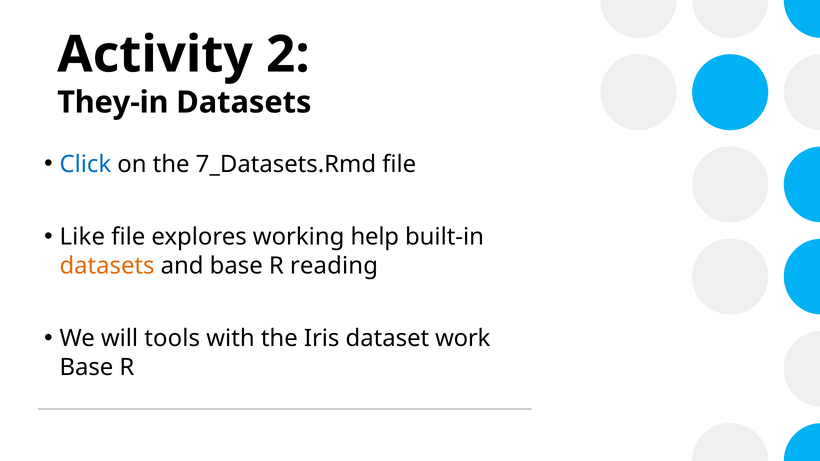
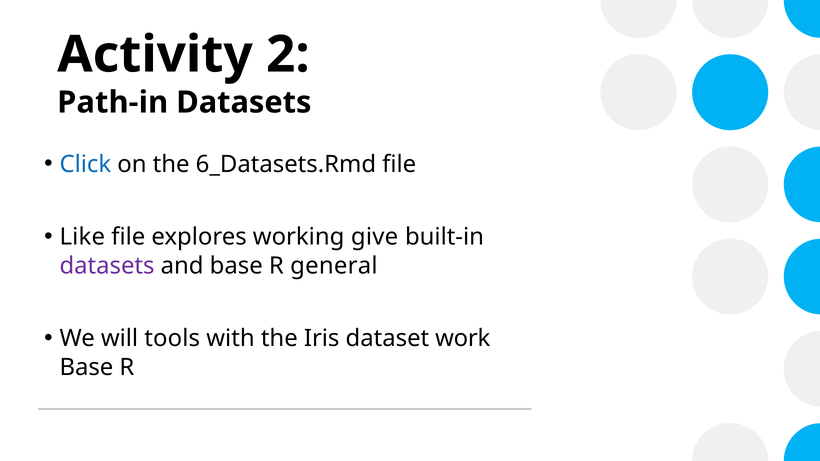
They-in: They-in -> Path-in (113, 102)
7_Datasets.Rmd: 7_Datasets.Rmd -> 6_Datasets.Rmd (286, 164)
help: help -> give (375, 237)
datasets colour: orange -> purple (107, 266)
reading: reading -> general (334, 266)
